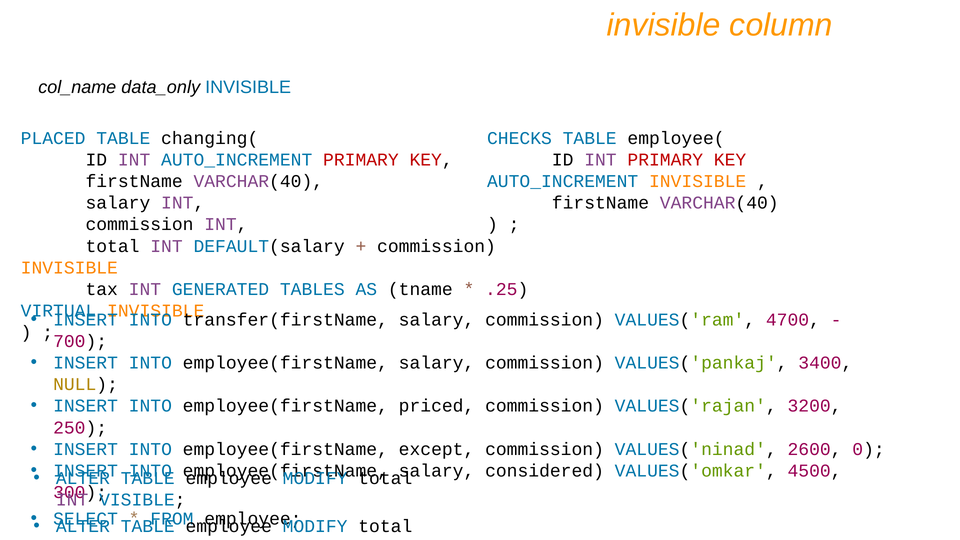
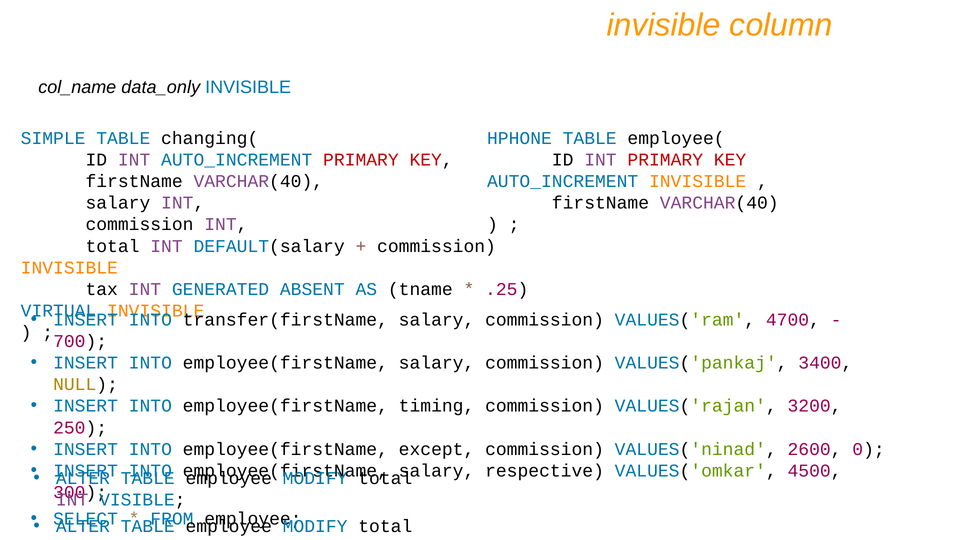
PLACED: PLACED -> SIMPLE (53, 138)
CHECKS: CHECKS -> HPHONE (519, 138)
TABLES: TABLES -> ABSENT (312, 289)
priced: priced -> timing (437, 406)
considered: considered -> respective (545, 471)
